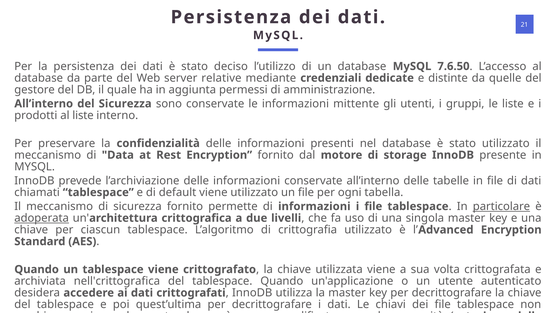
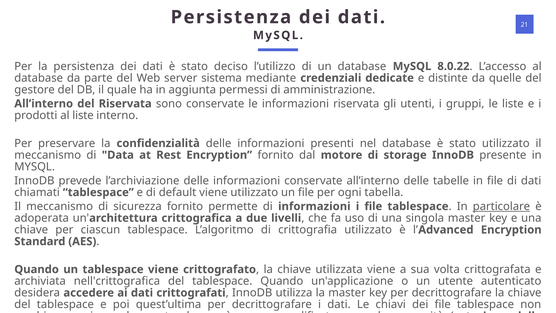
7.6.50: 7.6.50 -> 8.0.22 (453, 66)
relative: relative -> sistema (222, 78)
del Sicurezza: Sicurezza -> Riservata (125, 104)
informazioni mittente: mittente -> riservata (356, 104)
adoperata underline: present -> none (42, 218)
